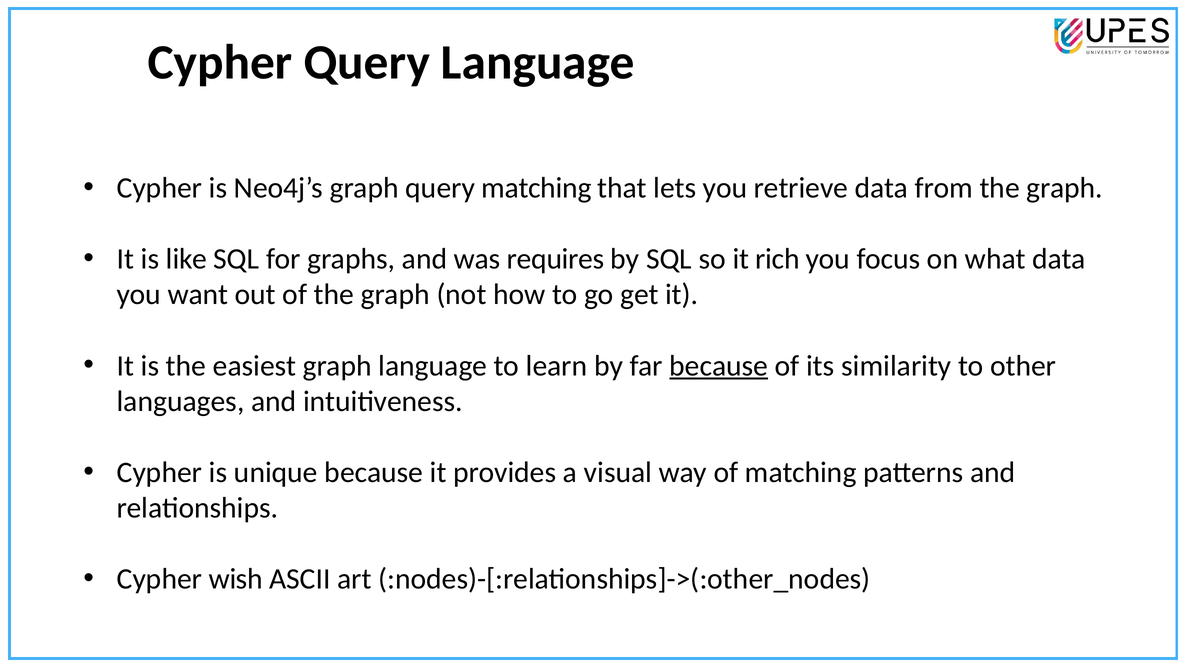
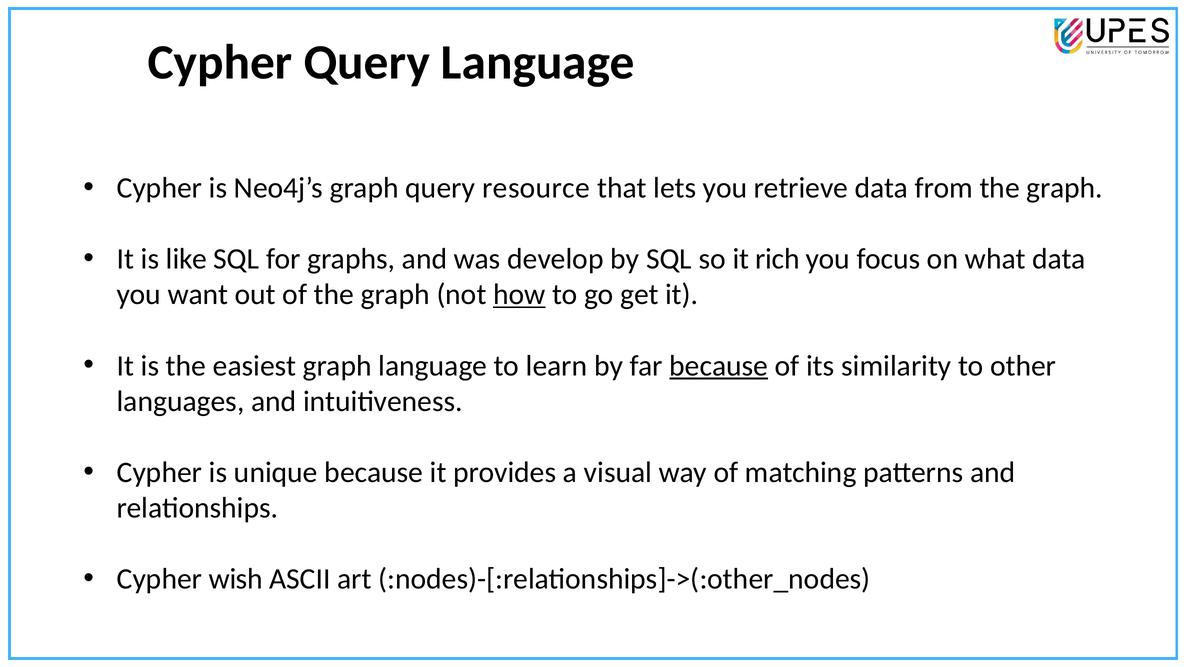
query matching: matching -> resource (536, 188)
requires: requires -> develop (555, 259)
how underline: none -> present (519, 295)
